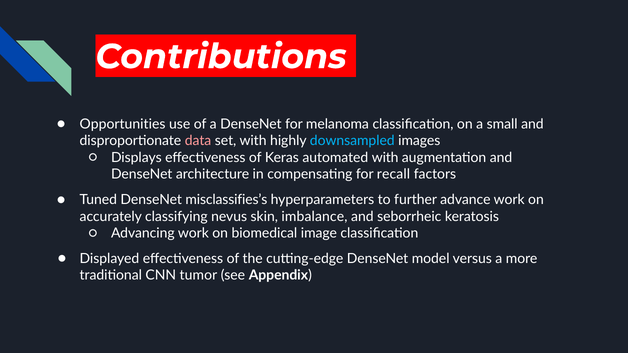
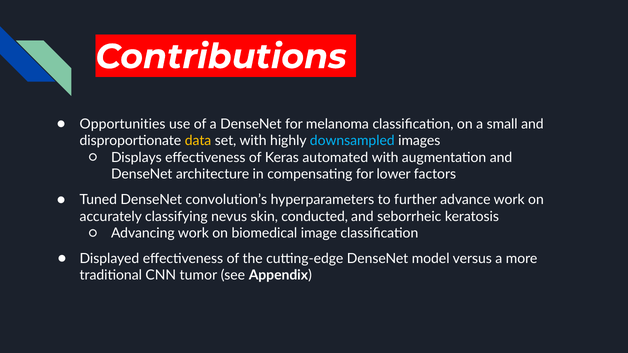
data colour: pink -> yellow (198, 141)
recall: recall -> lower (394, 174)
misclassifies’s: misclassifies’s -> convolution’s (226, 200)
imbalance: imbalance -> conducted (315, 217)
